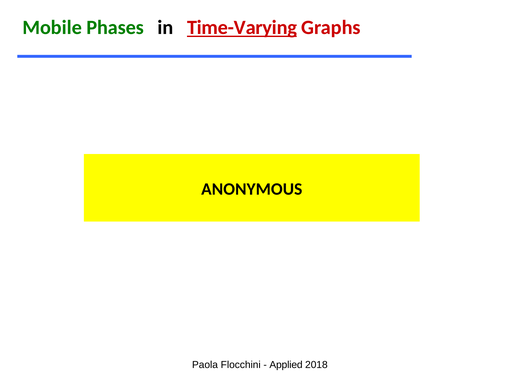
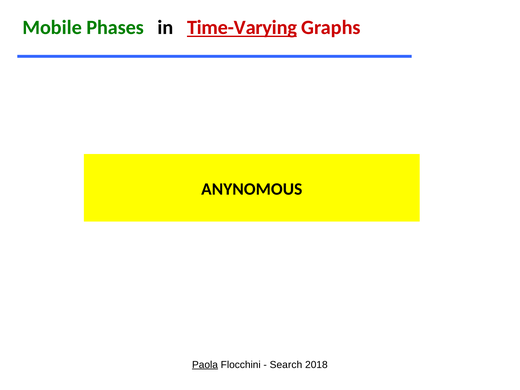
ANONYMOUS: ANONYMOUS -> ANYNOMOUS (252, 189)
Paola underline: none -> present (205, 365)
Applied: Applied -> Search (286, 365)
